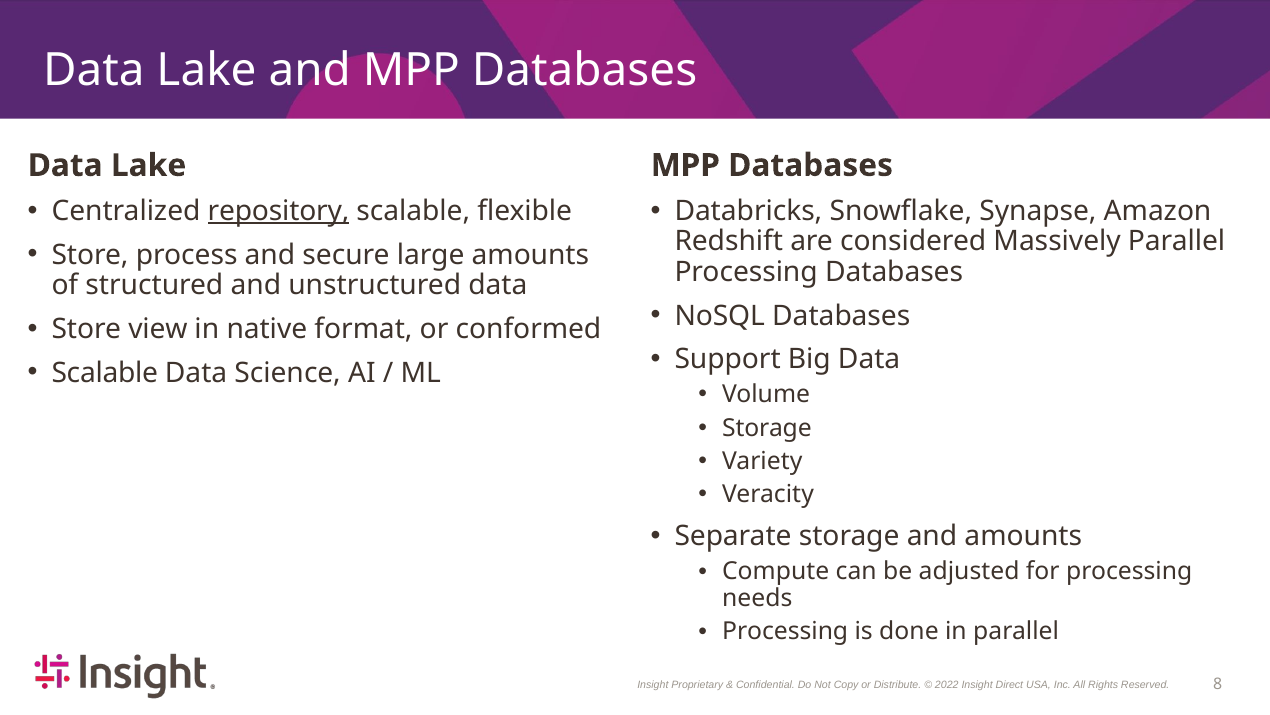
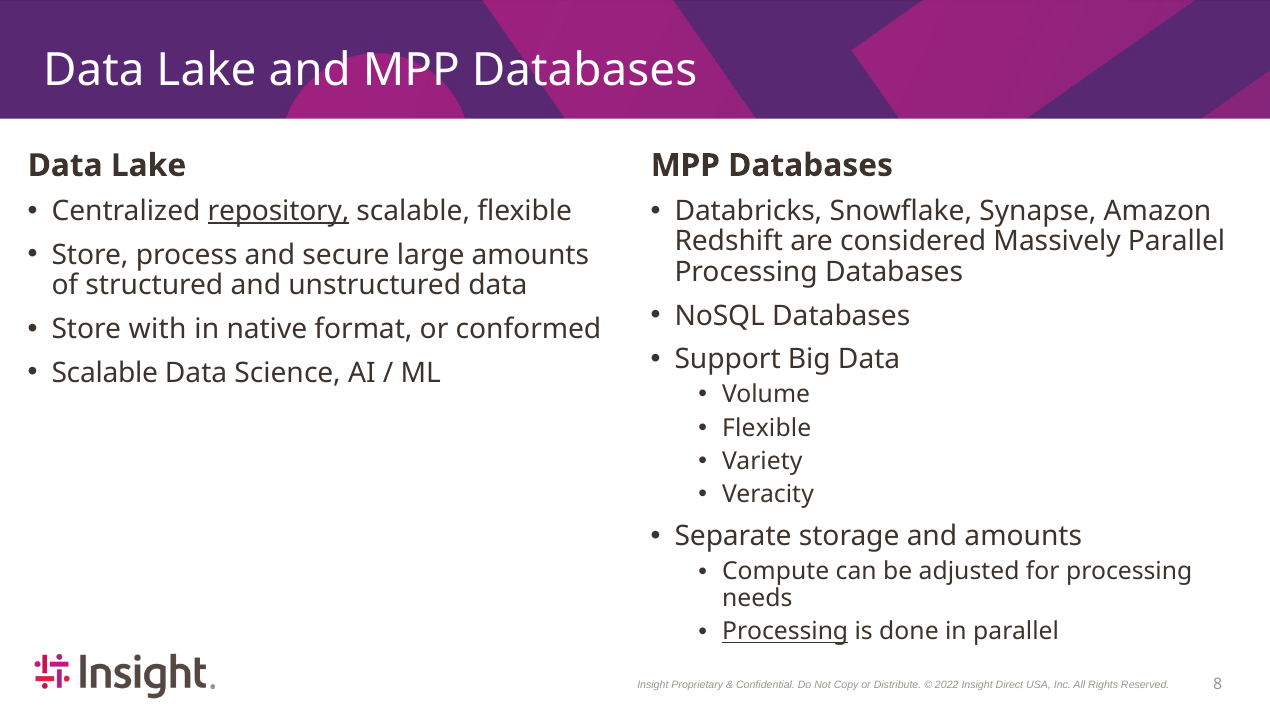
view: view -> with (158, 329)
Storage: Storage -> Flexible (767, 428)
Processing underline: none -> present (785, 631)
